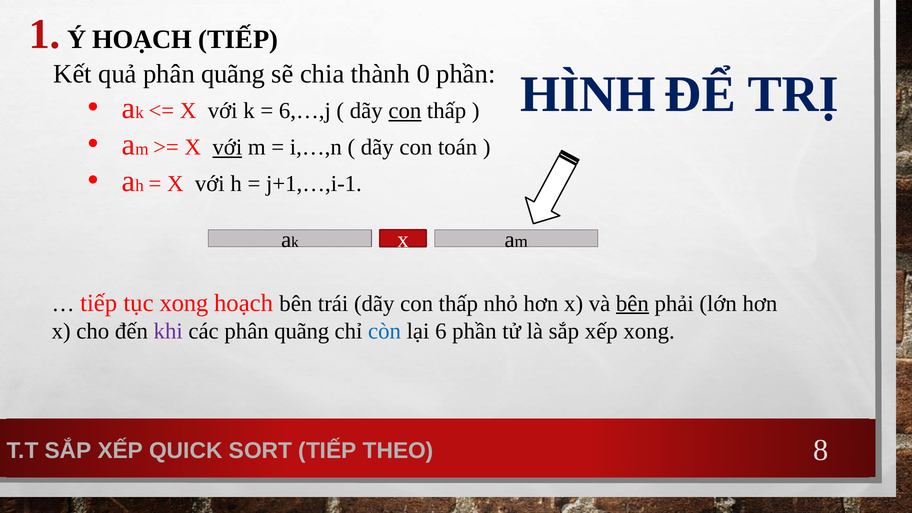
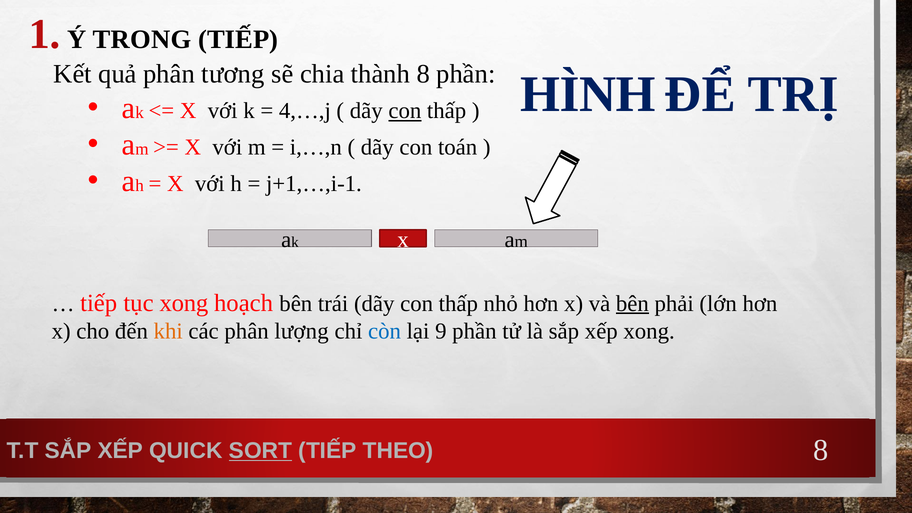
Ý HOẠCH: HOẠCH -> TRONG (142, 39)
quả phân quãng: quãng -> tương (233, 74)
thành 0: 0 -> 8 (423, 74)
6,…,j: 6,…,j -> 4,…,j (305, 111)
với underline: present -> none (227, 147)
khi colour: purple -> orange (168, 331)
các phân quãng: quãng -> lượng (302, 331)
6: 6 -> 9 (441, 331)
SORT underline: none -> present (261, 451)
